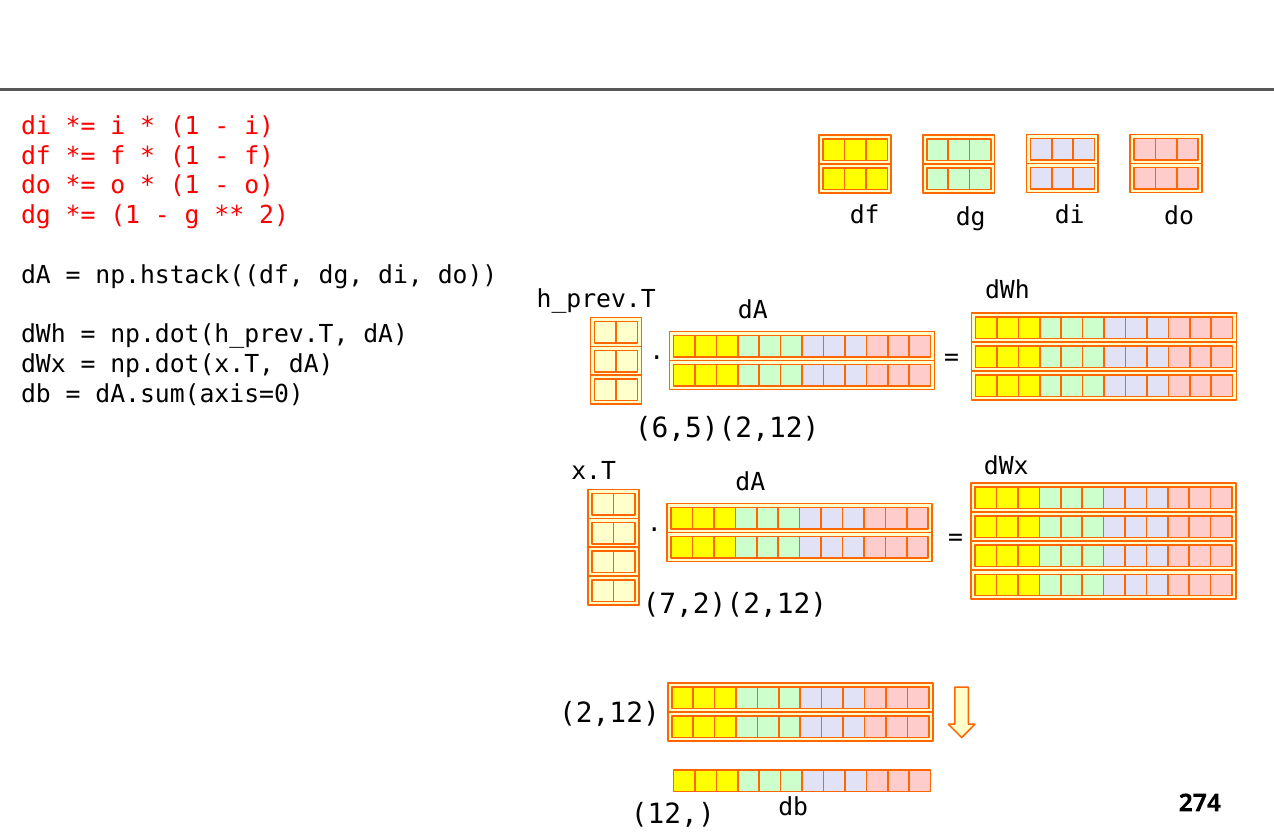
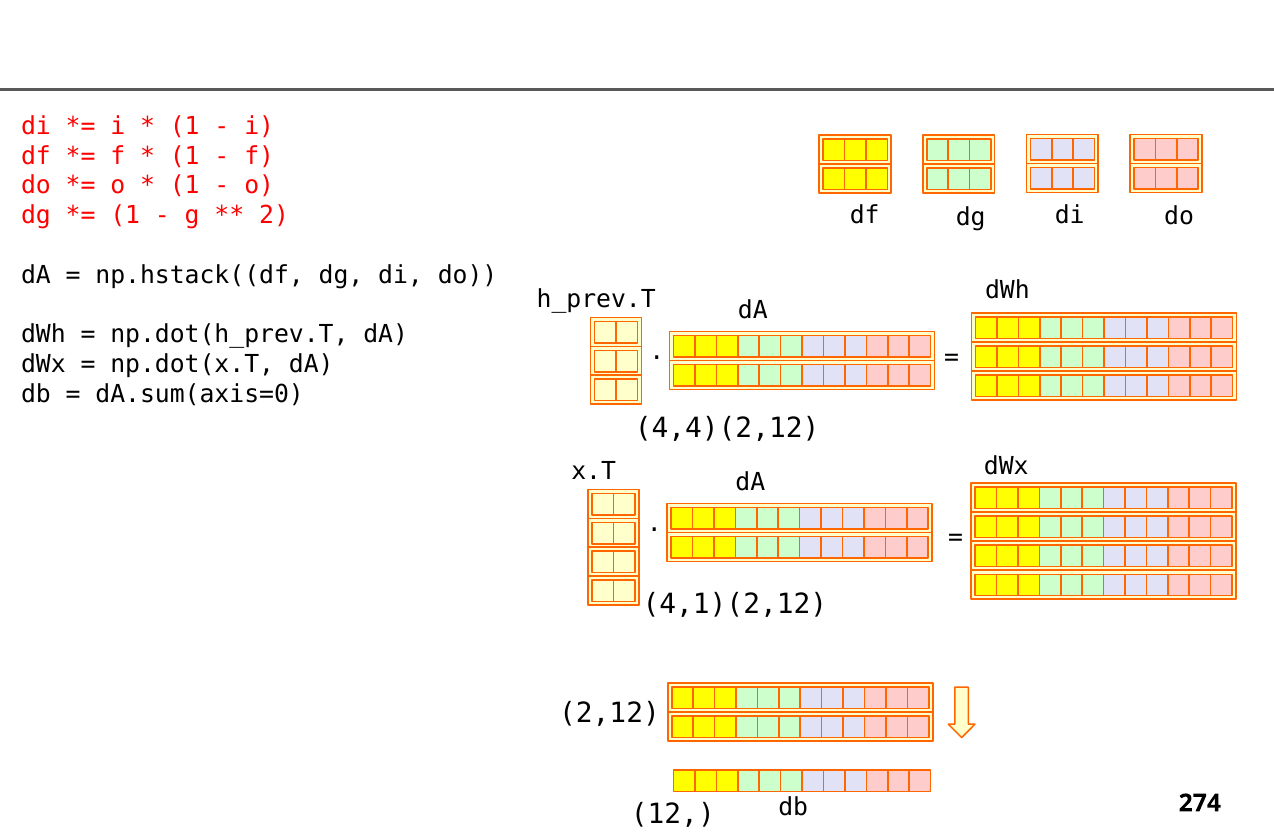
6,5)(2,12: 6,5)(2,12 -> 4,4)(2,12 (727, 428)
7,2)(2,12: 7,2)(2,12 -> 4,1)(2,12 (735, 604)
